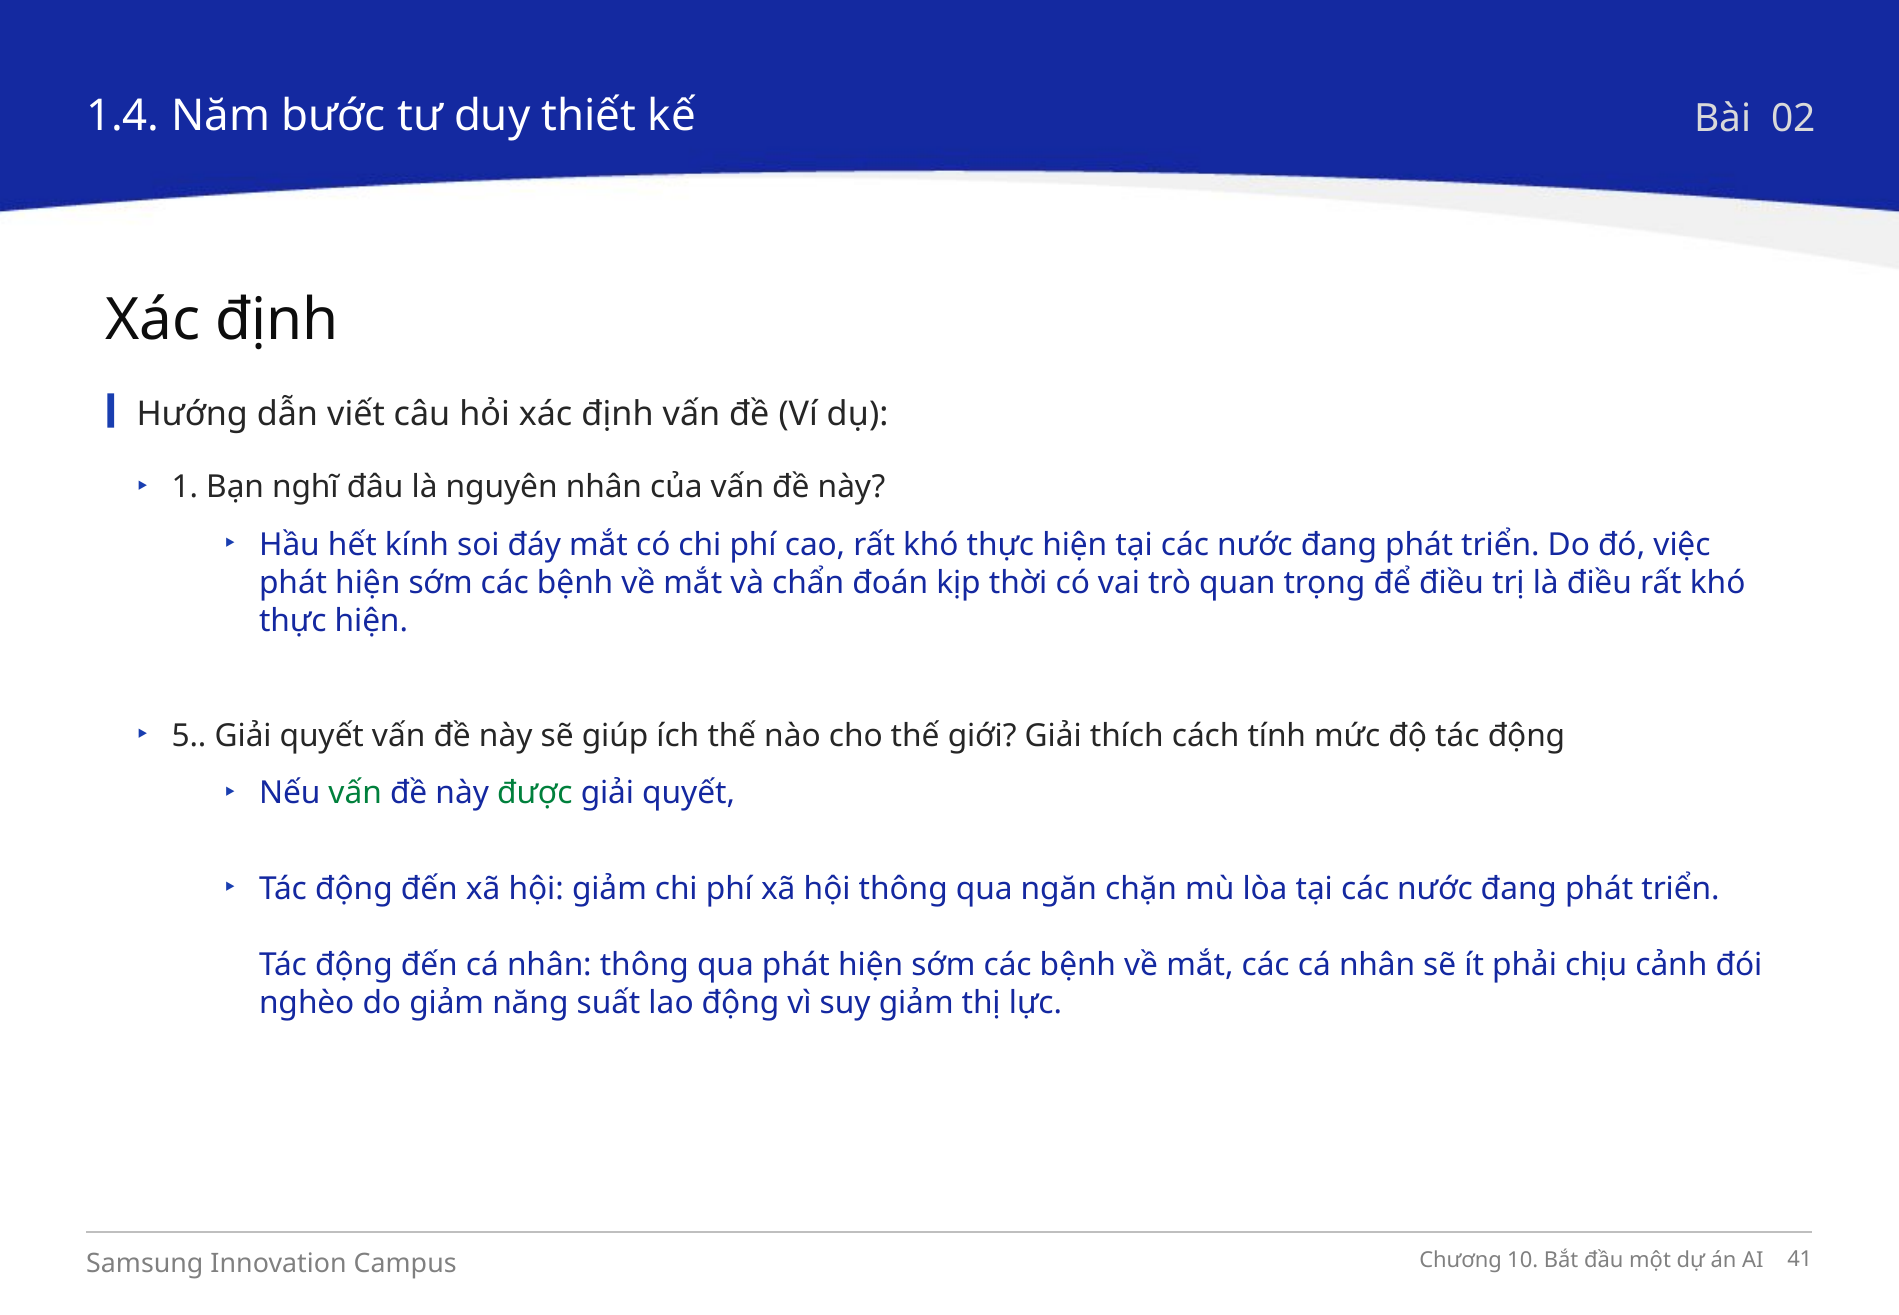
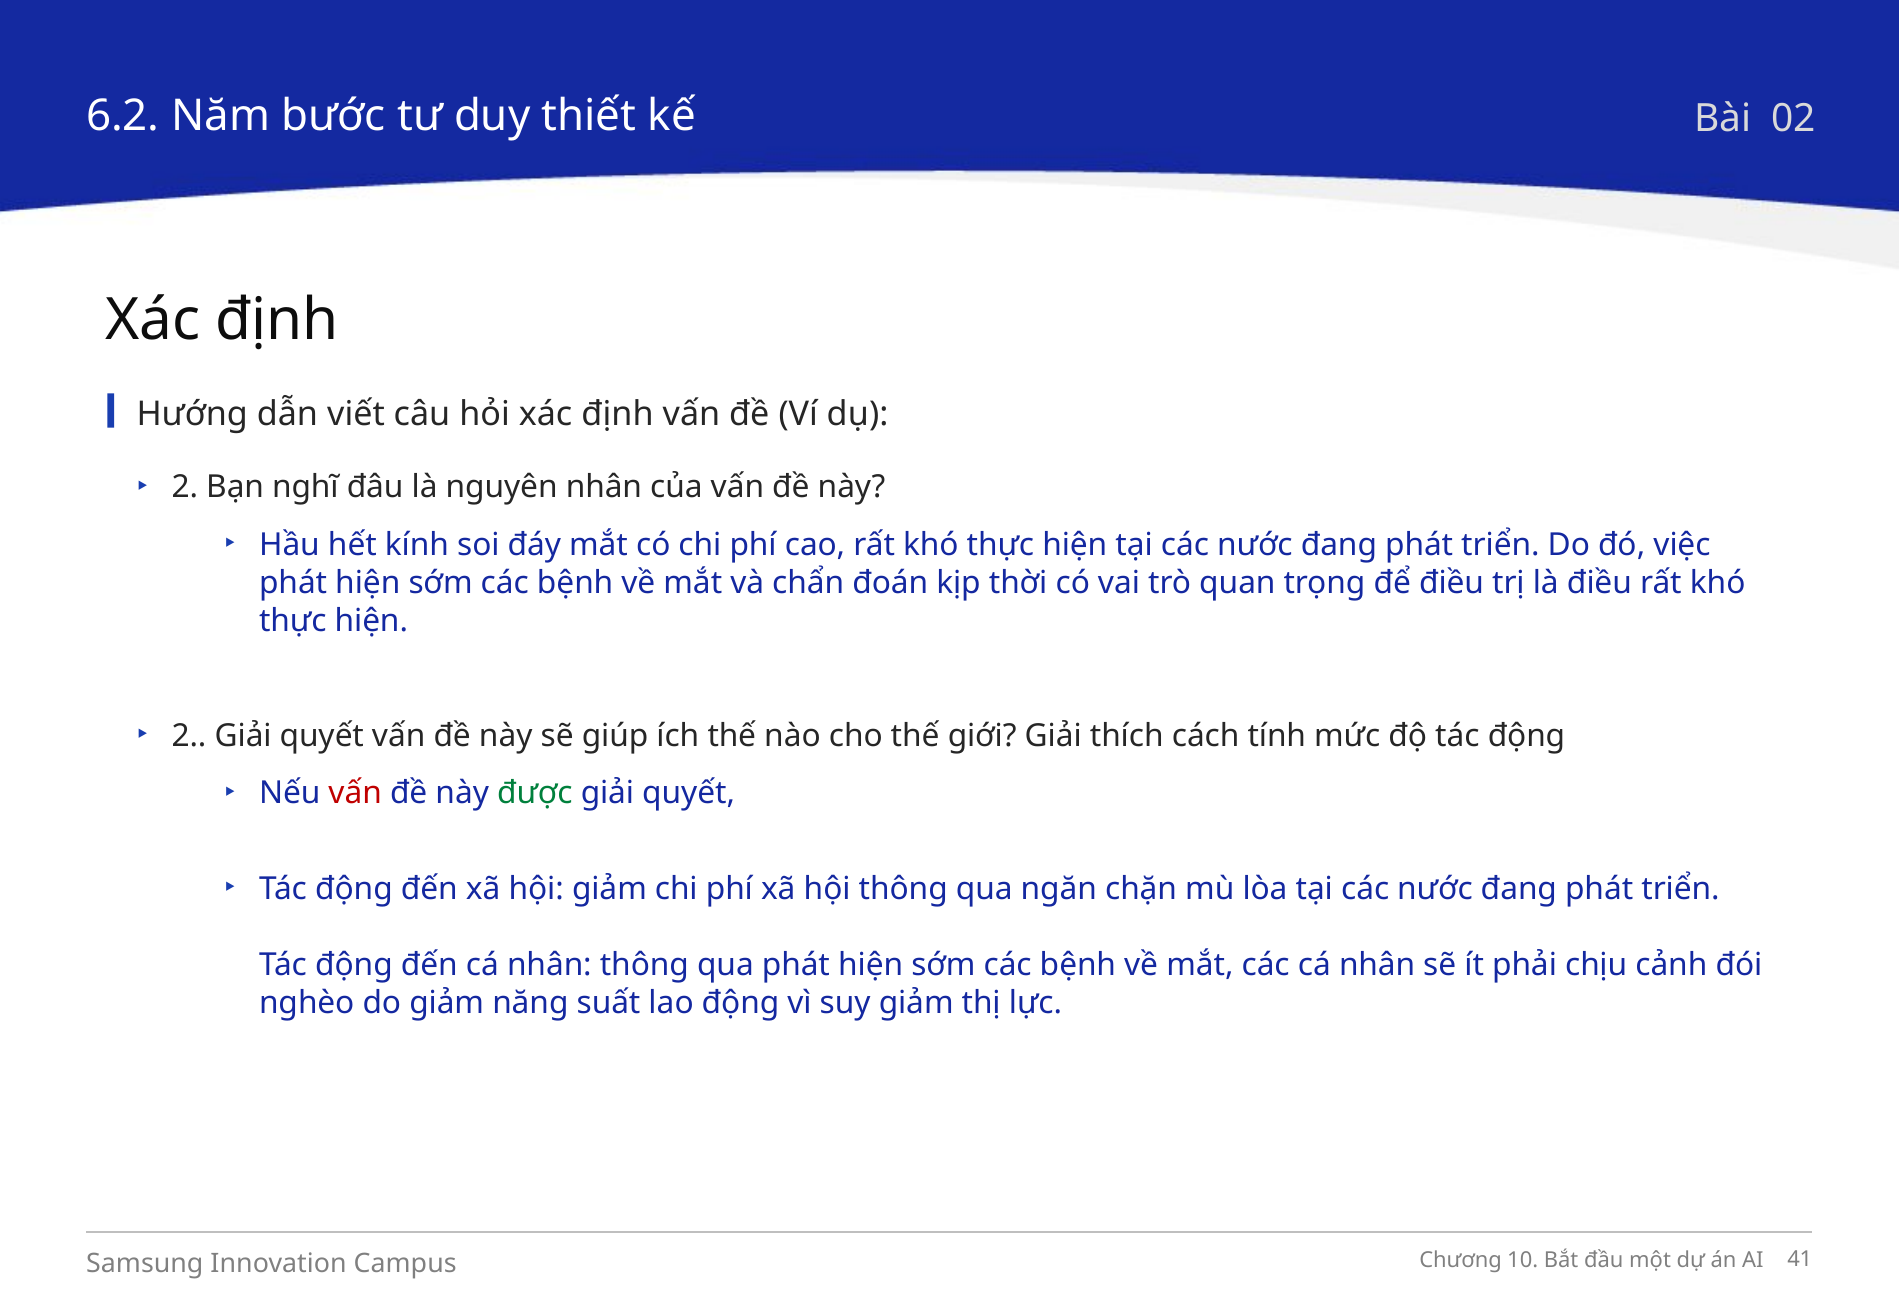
1.4: 1.4 -> 6.2 (123, 116)
1: 1 -> 2 (185, 487)
5: 5 -> 2 (189, 736)
vấn colour: green -> red (355, 793)
